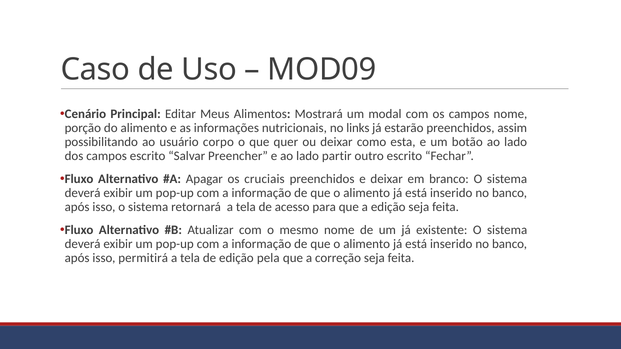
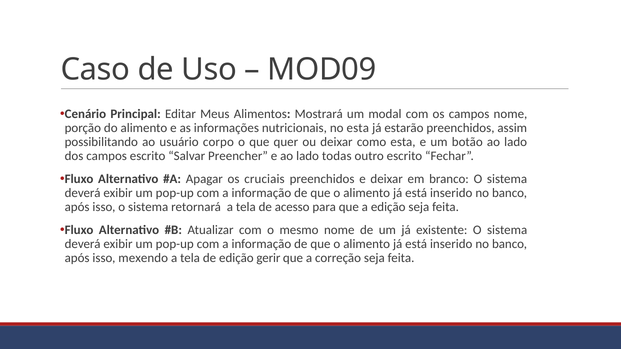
no links: links -> esta (358, 128)
partir: partir -> todas (337, 156)
permitirá: permitirá -> mexendo (143, 258)
pela: pela -> gerir (268, 258)
